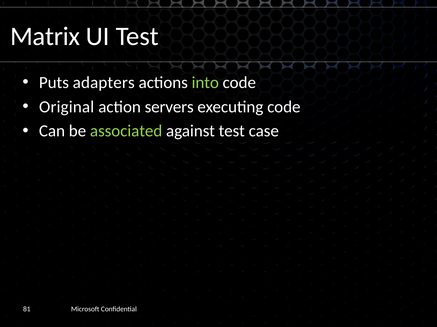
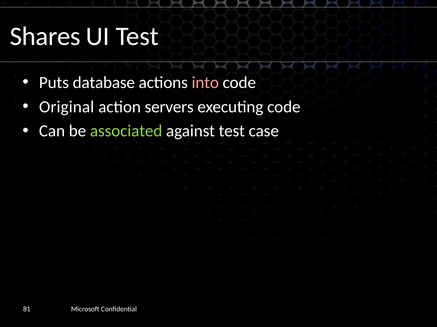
Matrix: Matrix -> Shares (45, 36)
adapters: adapters -> database (104, 83)
into colour: light green -> pink (205, 83)
